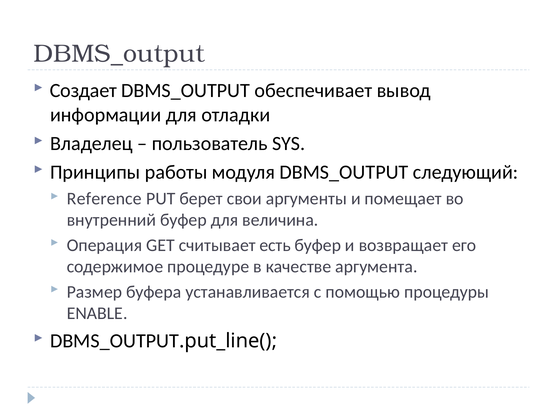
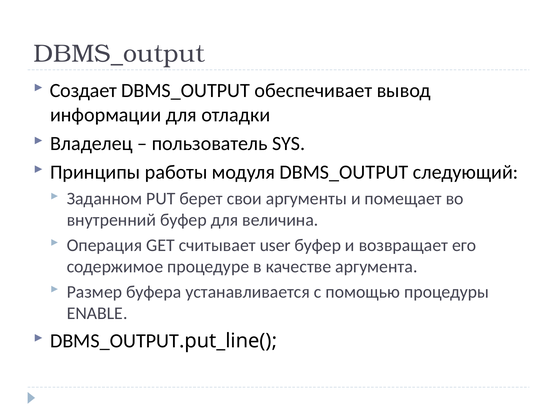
Reference: Reference -> Заданном (104, 199)
есть: есть -> user (275, 245)
